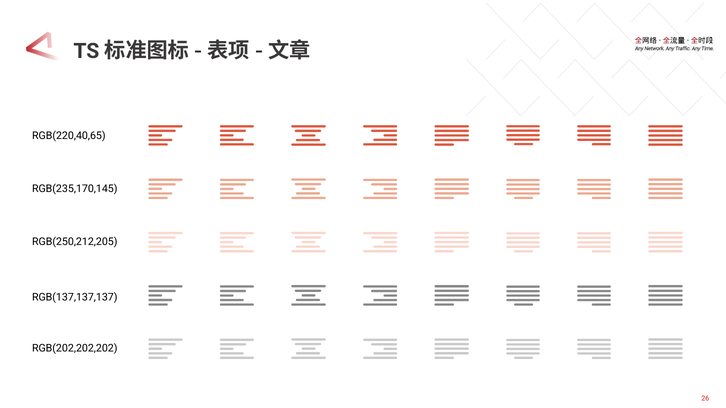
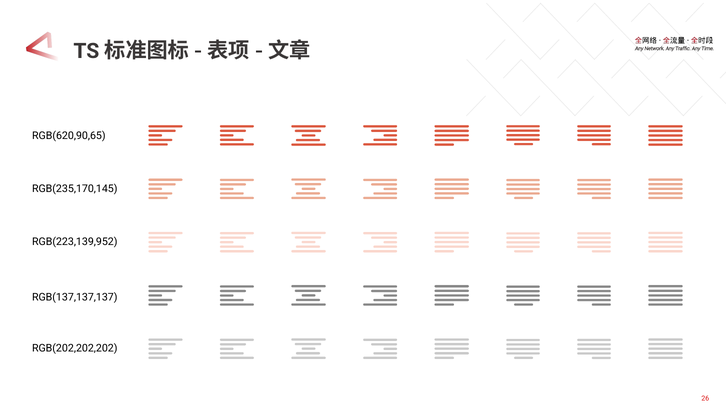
RGB(220,40,65: RGB(220,40,65 -> RGB(620,90,65 (69, 136)
RGB(250,212,205: RGB(250,212,205 -> RGB(223,139,952 (75, 242)
